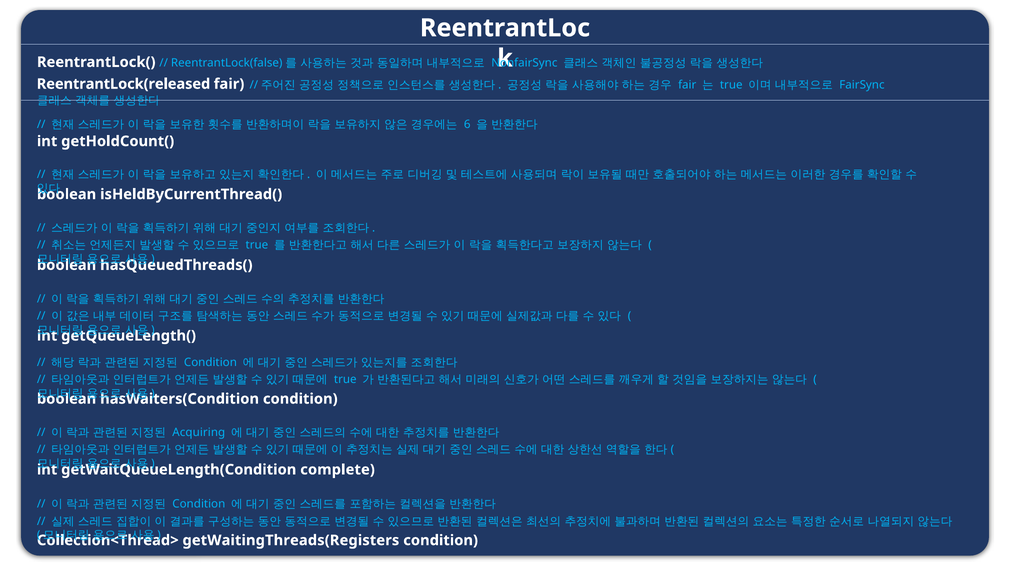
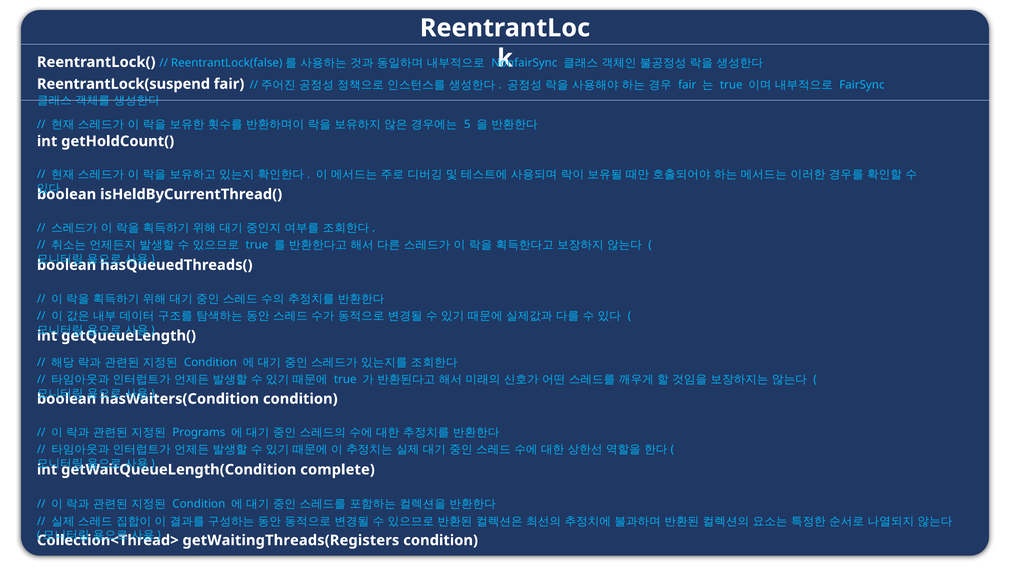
ReentrantLock(released: ReentrantLock(released -> ReentrantLock(suspend (123, 84)
6: 6 -> 5 (467, 125)
Acquiring: Acquiring -> Programs (199, 433)
